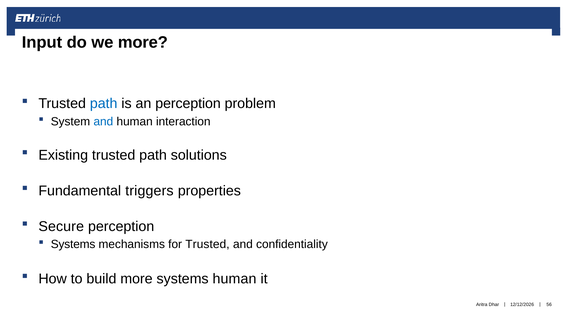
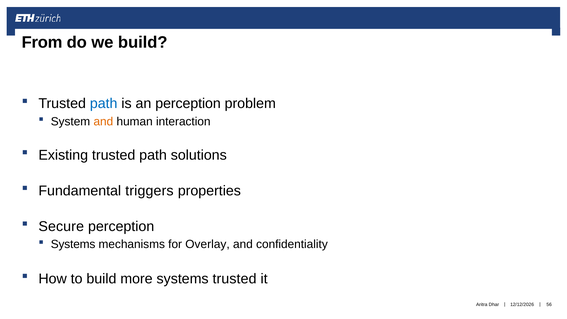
Input: Input -> From (42, 42)
we more: more -> build (143, 42)
and colour: blue -> orange (103, 121)
for Trusted: Trusted -> Overlay (208, 244)
systems human: human -> trusted (234, 279)
